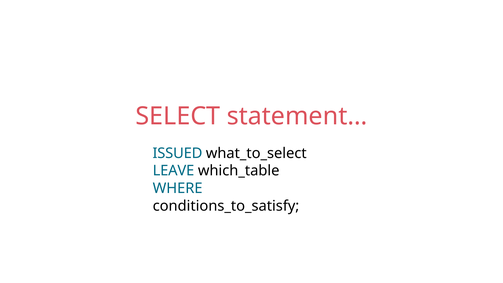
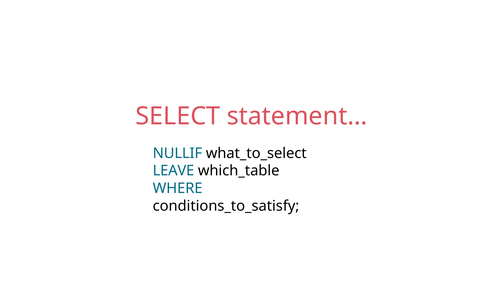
ISSUED: ISSUED -> NULLIF (177, 153)
